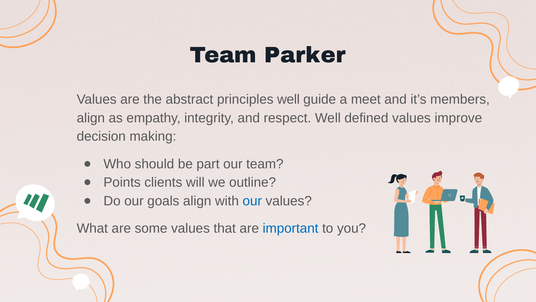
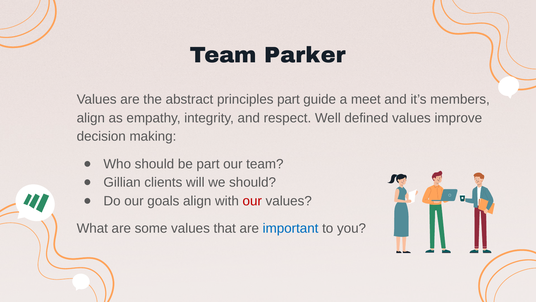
principles well: well -> part (288, 99)
Points: Points -> Gillian (122, 182)
we outline: outline -> should (253, 182)
our colour: blue -> red (252, 201)
